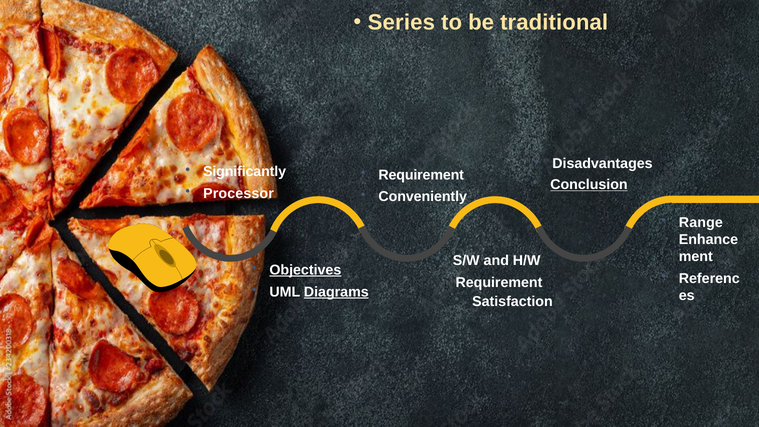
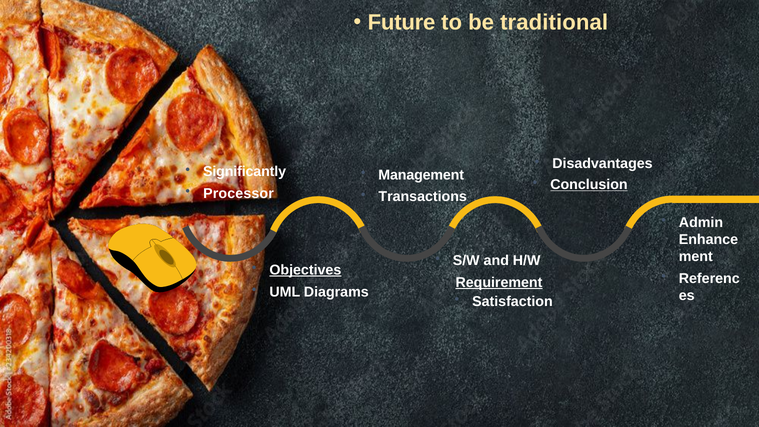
Series: Series -> Future (402, 23)
Requirement: Requirement -> Management (421, 175)
Conveniently: Conveniently -> Transactions (423, 197)
Range: Range -> Admin (701, 222)
Requirement underline: none -> present (499, 282)
Diagrams underline: present -> none (336, 292)
